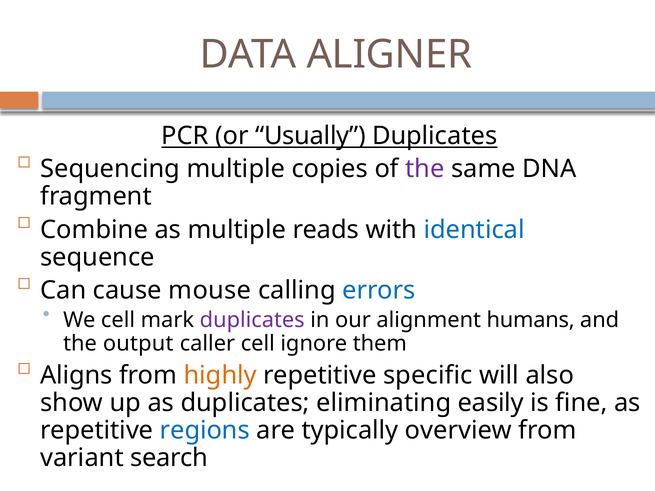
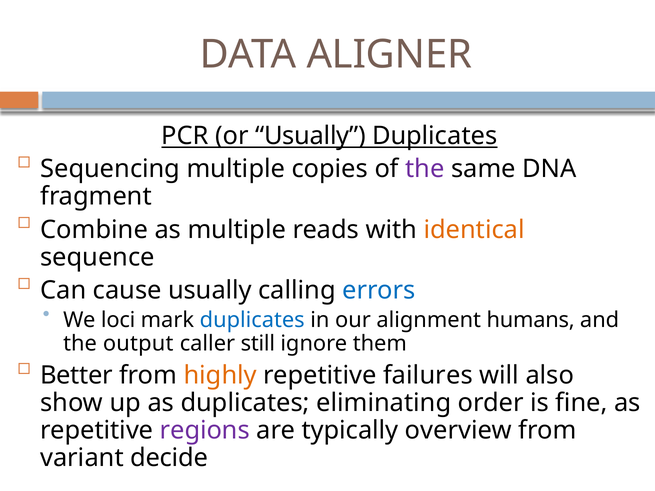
identical colour: blue -> orange (474, 230)
cause mouse: mouse -> usually (210, 291)
We cell: cell -> loci (118, 320)
duplicates colour: purple -> blue (252, 320)
caller cell: cell -> still (258, 344)
Aligns: Aligns -> Better (77, 375)
specific: specific -> failures (428, 375)
easily: easily -> order (491, 403)
regions colour: blue -> purple (205, 430)
search: search -> decide (169, 458)
